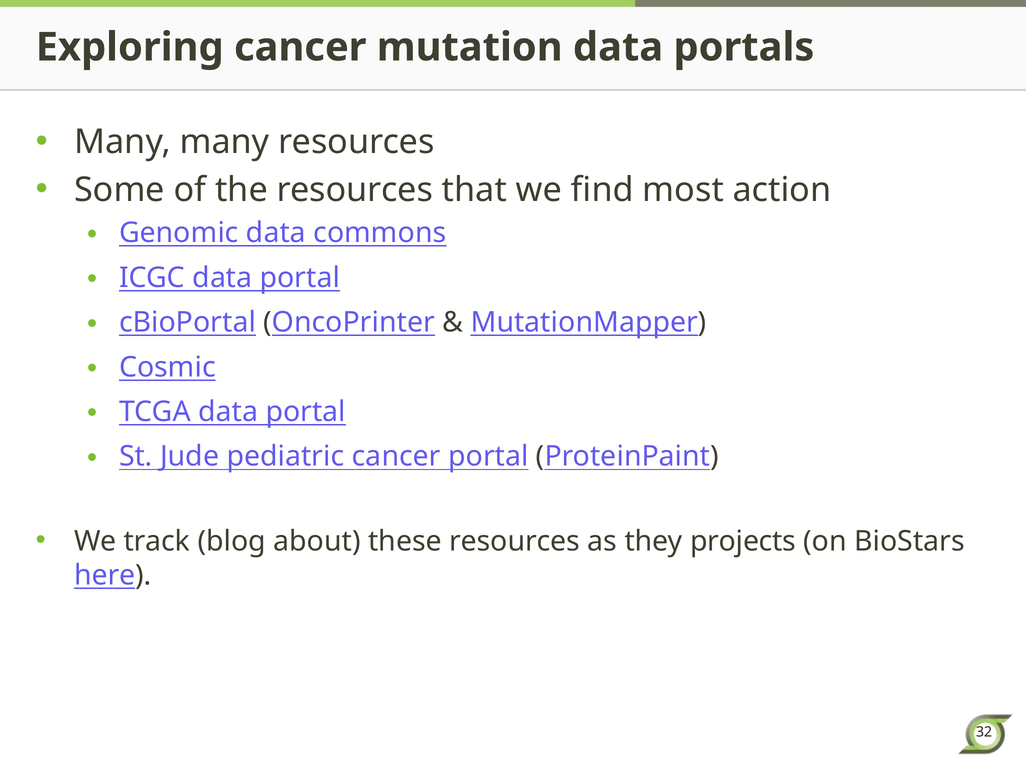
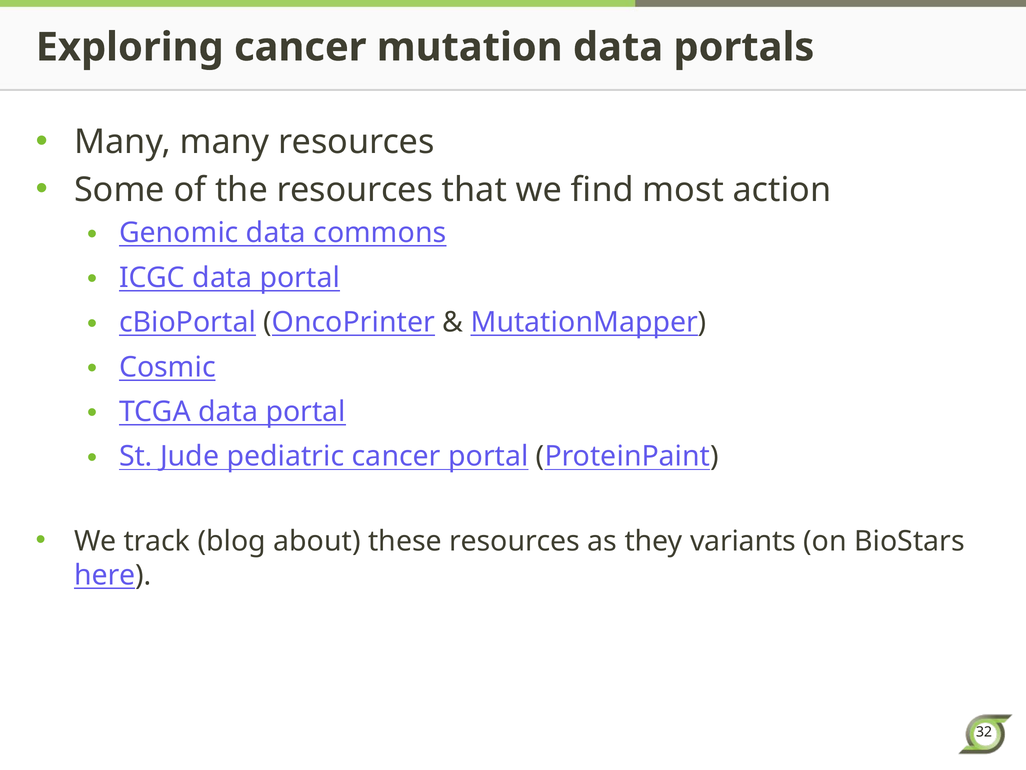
projects: projects -> variants (743, 541)
